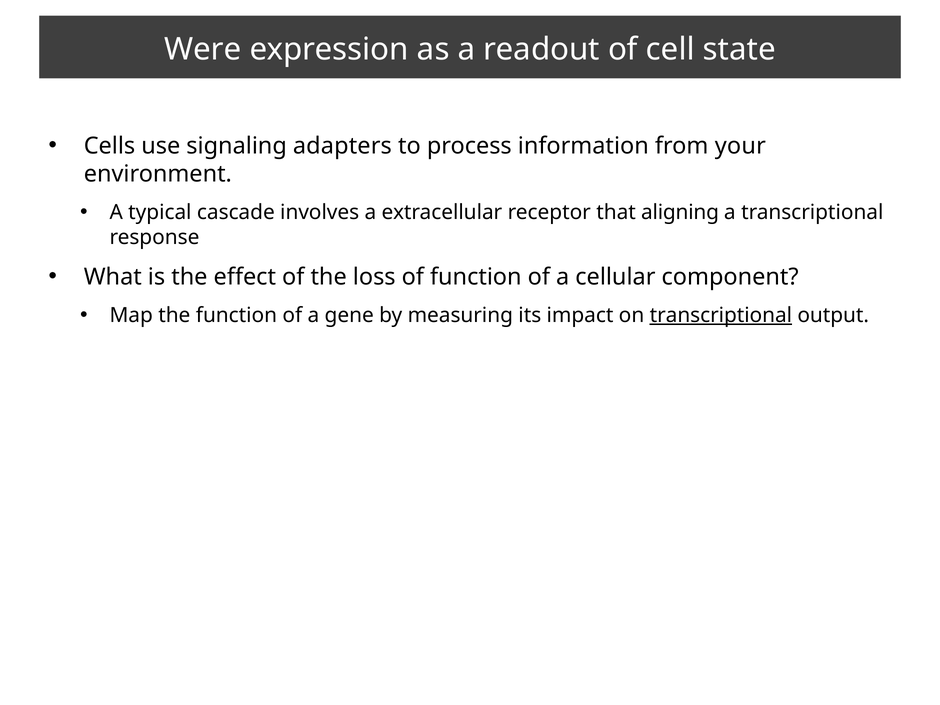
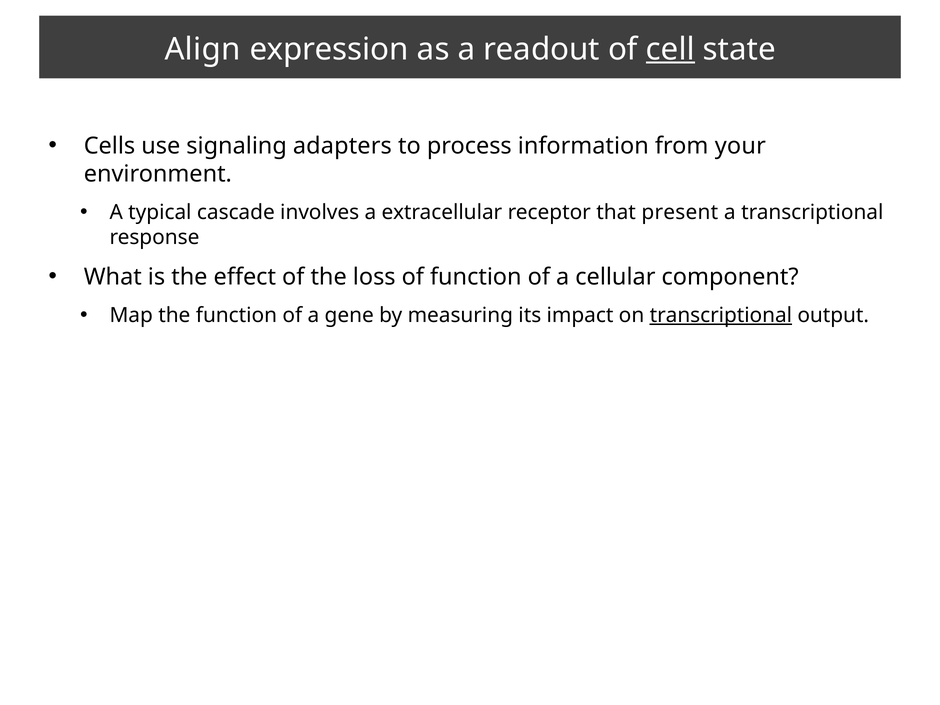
Were: Were -> Align (203, 49)
cell underline: none -> present (670, 49)
aligning: aligning -> present (680, 212)
